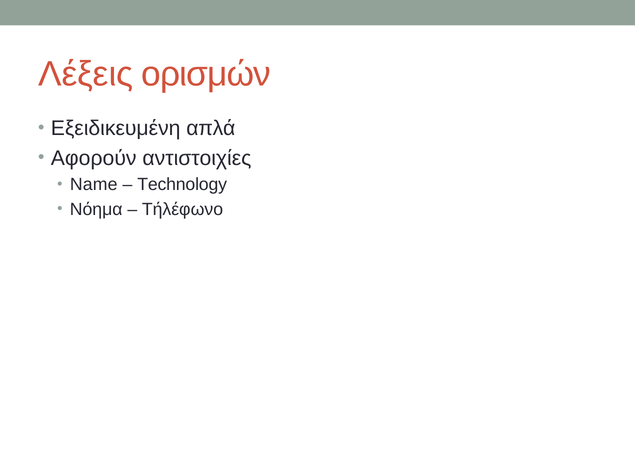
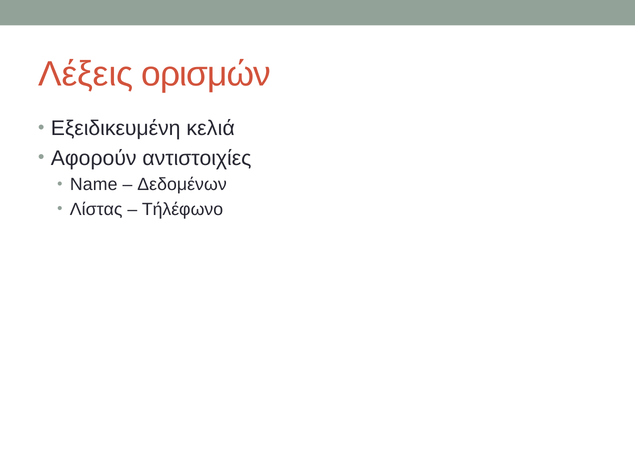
απλά: απλά -> κελιά (211, 128)
Technology: Technology -> Δεδομένων (182, 185)
Νόημα: Νόημα -> Λίστας (96, 209)
